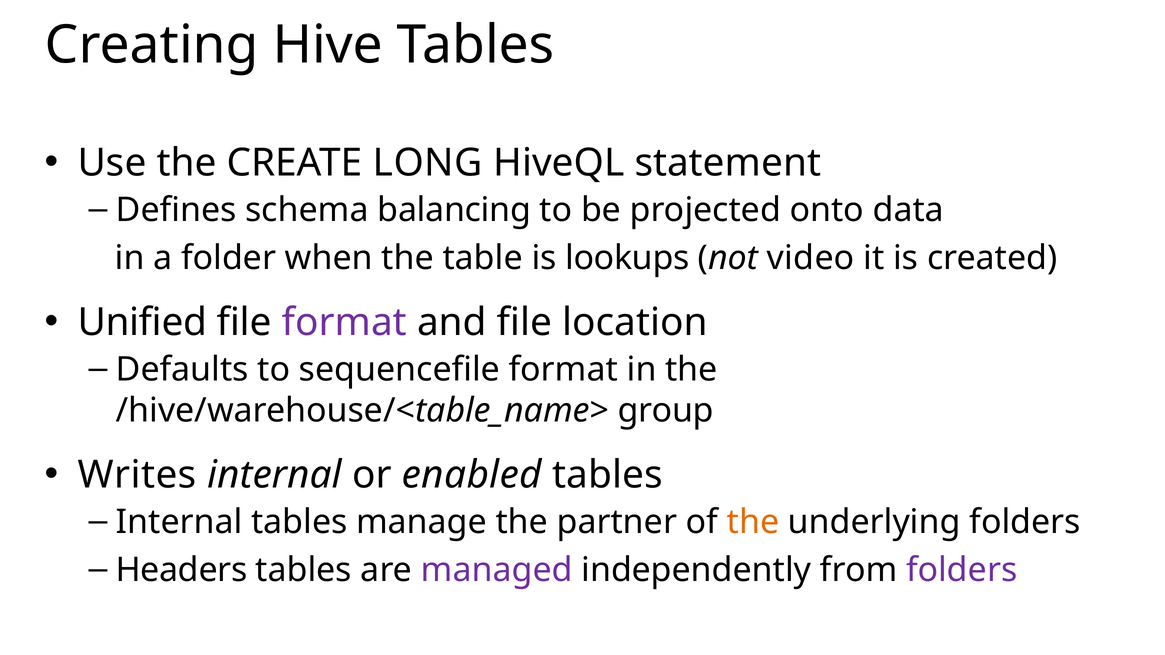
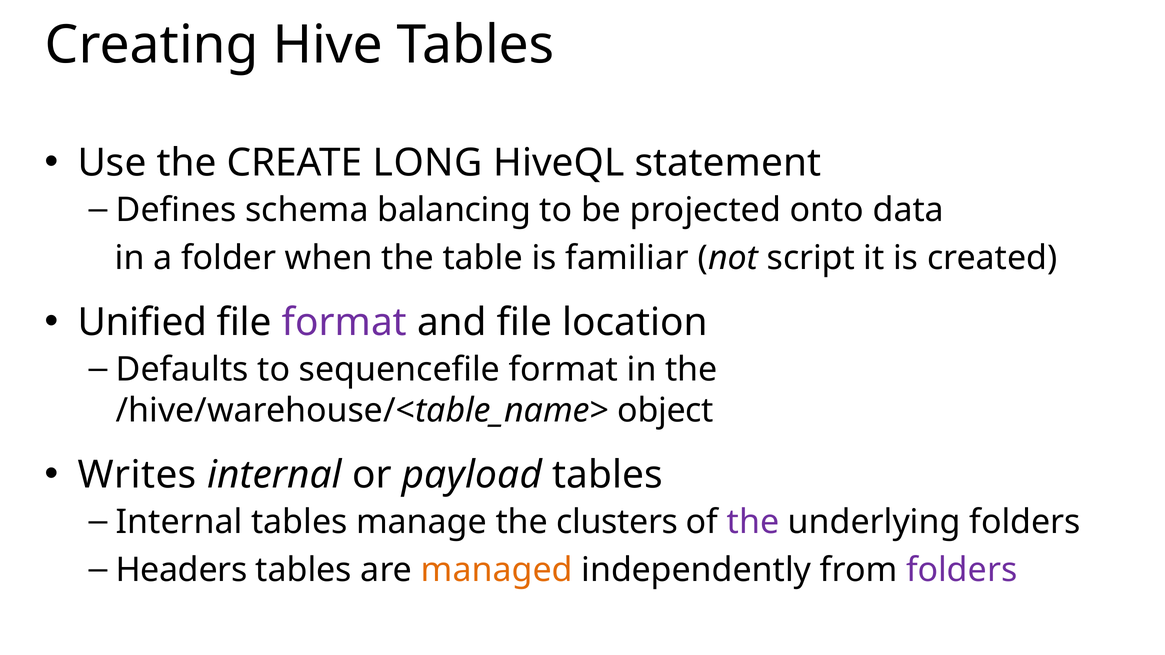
lookups: lookups -> familiar (627, 258)
video: video -> script (811, 258)
group: group -> object (666, 411)
enabled: enabled -> payload (472, 475)
partner: partner -> clusters (617, 522)
the colour: orange -> purple (753, 522)
managed colour: purple -> orange (497, 570)
